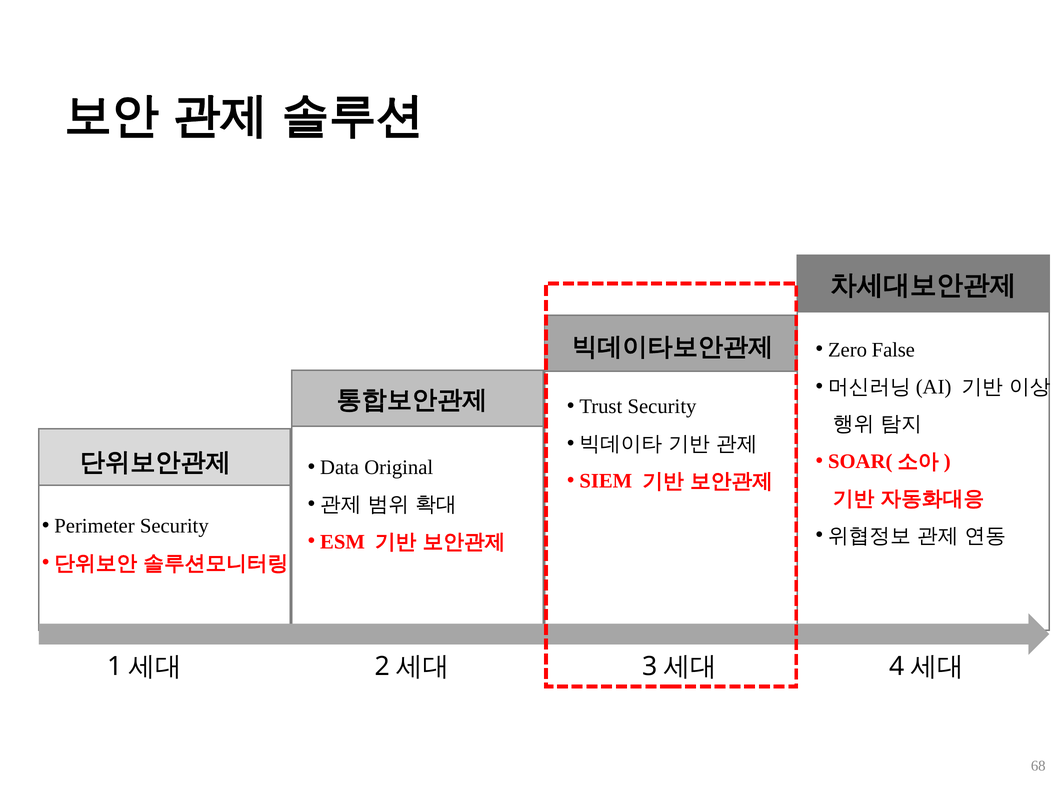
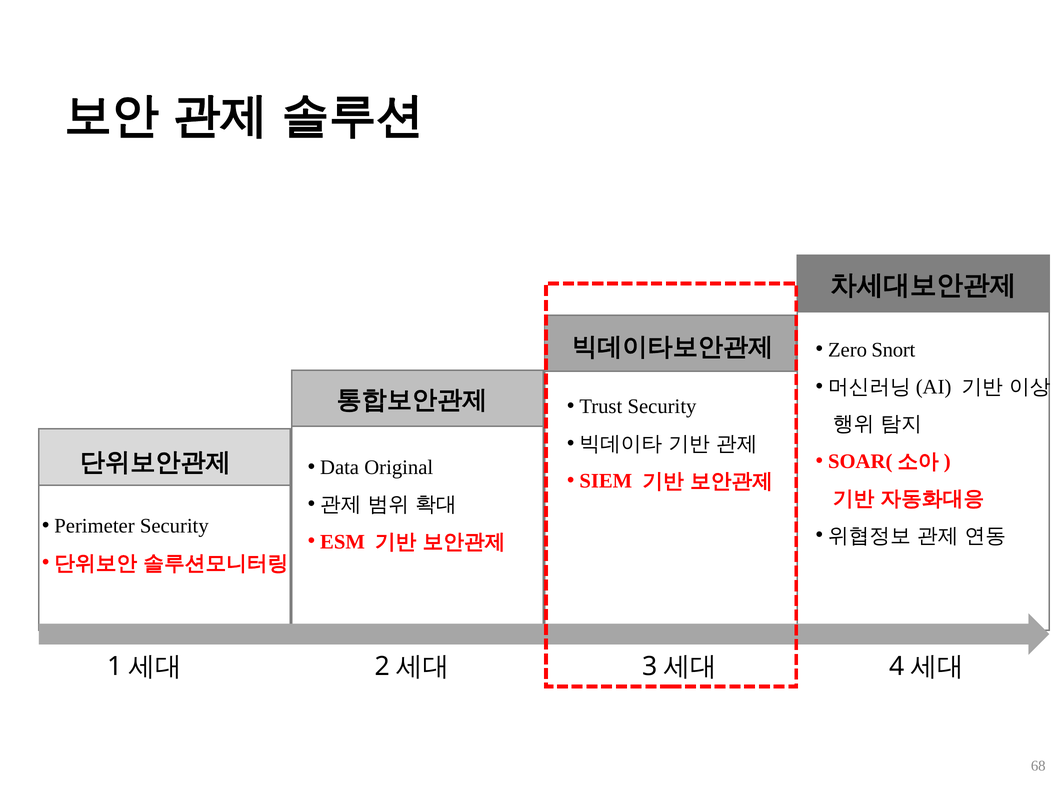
False: False -> Snort (893, 350)
